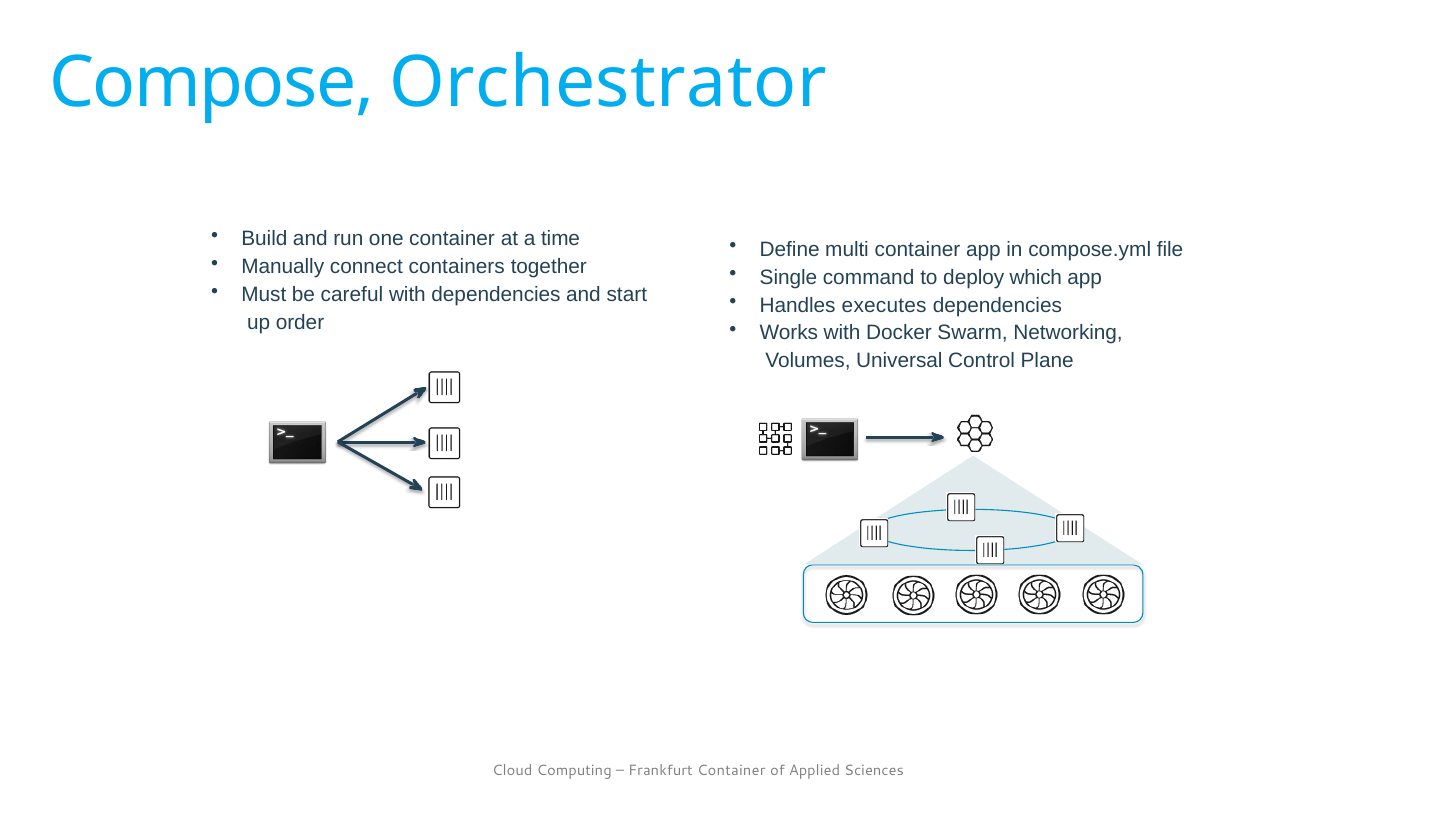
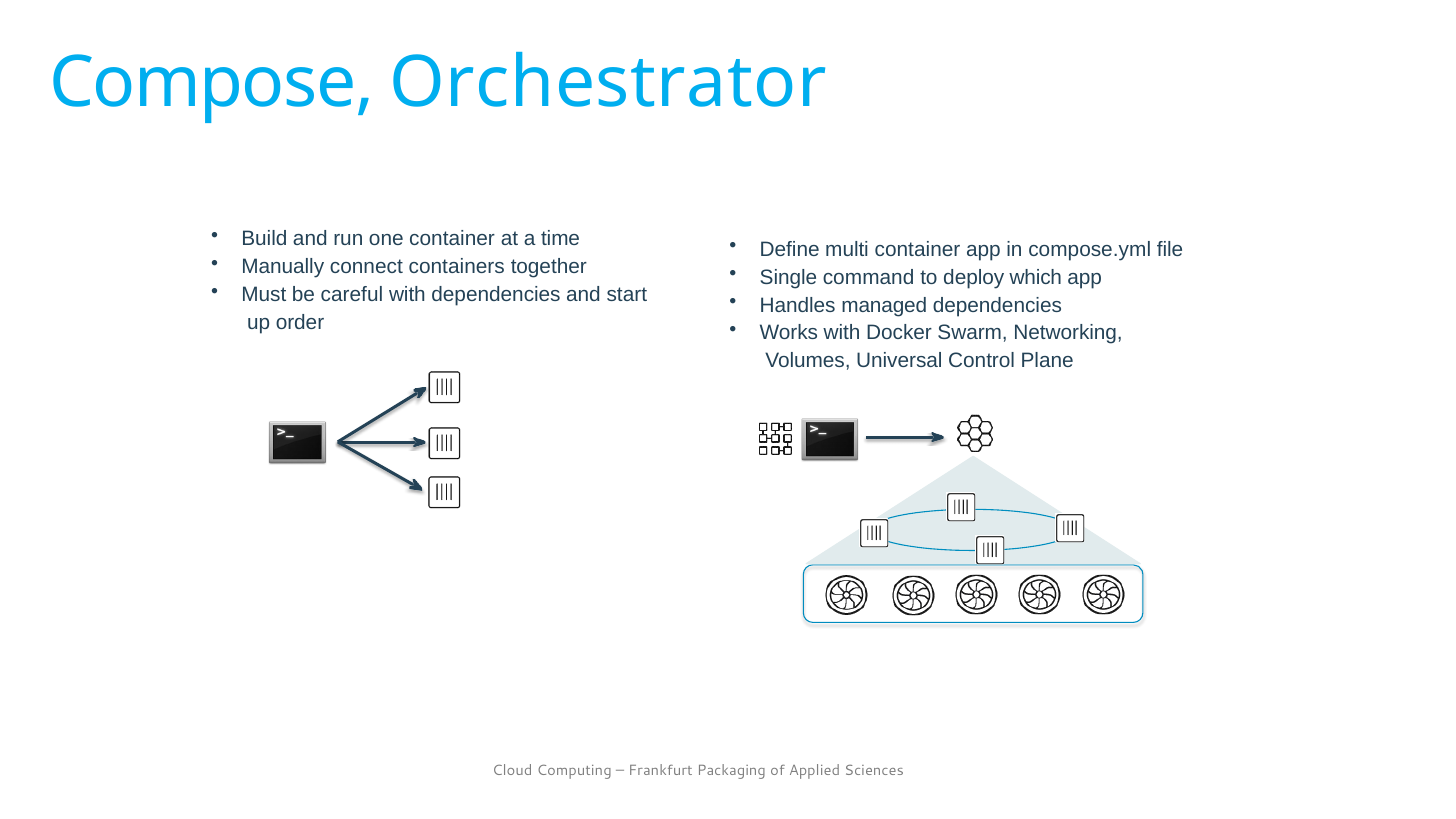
executes: executes -> managed (884, 305)
Frankfurt Container: Container -> Packaging (731, 771)
